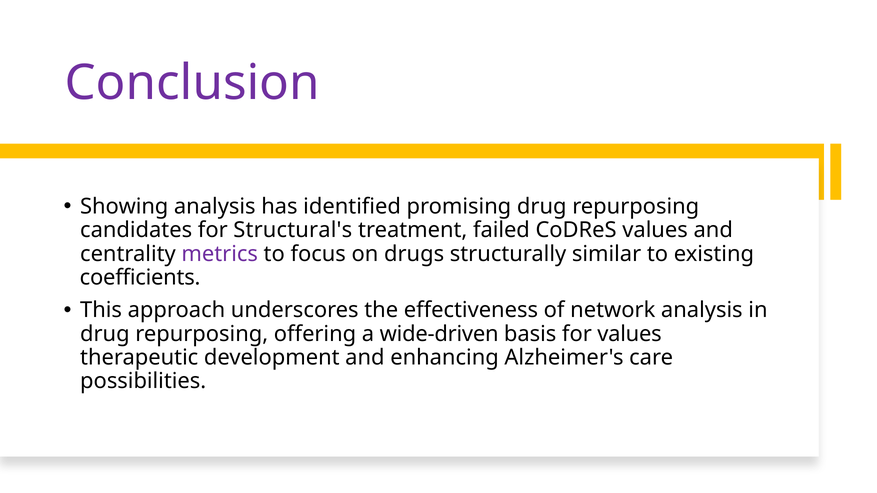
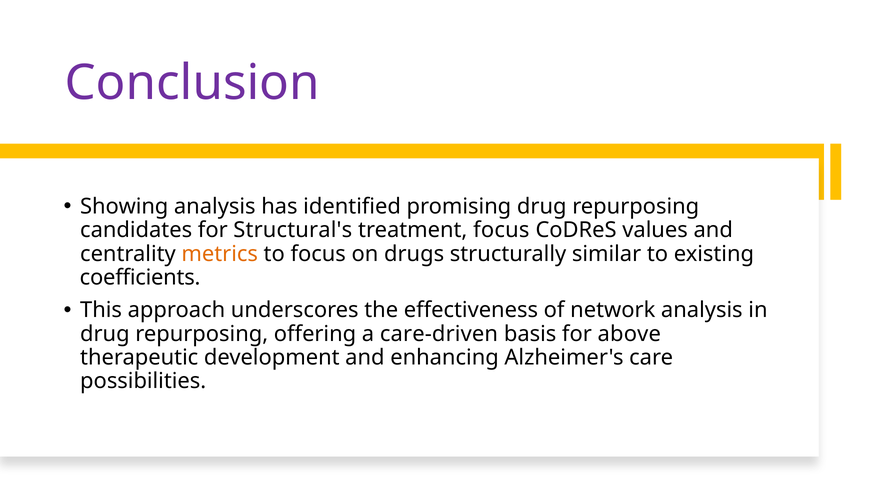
treatment failed: failed -> focus (501, 230)
metrics colour: purple -> orange (220, 254)
wide-driven: wide-driven -> care-driven (439, 334)
for values: values -> above (629, 334)
